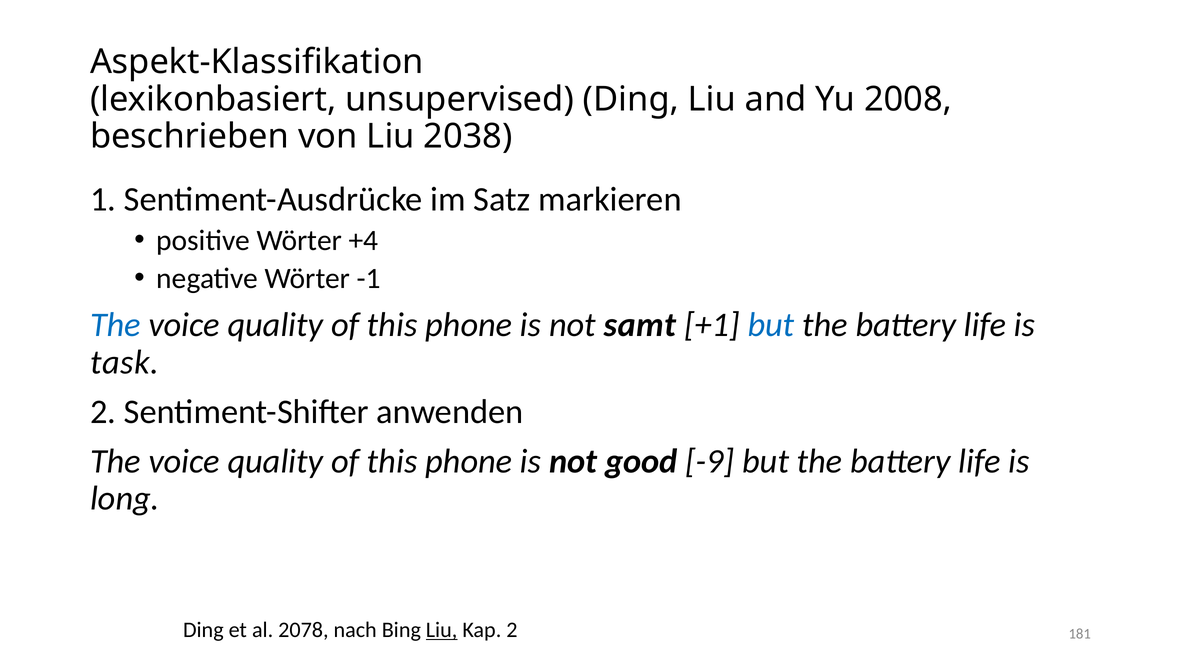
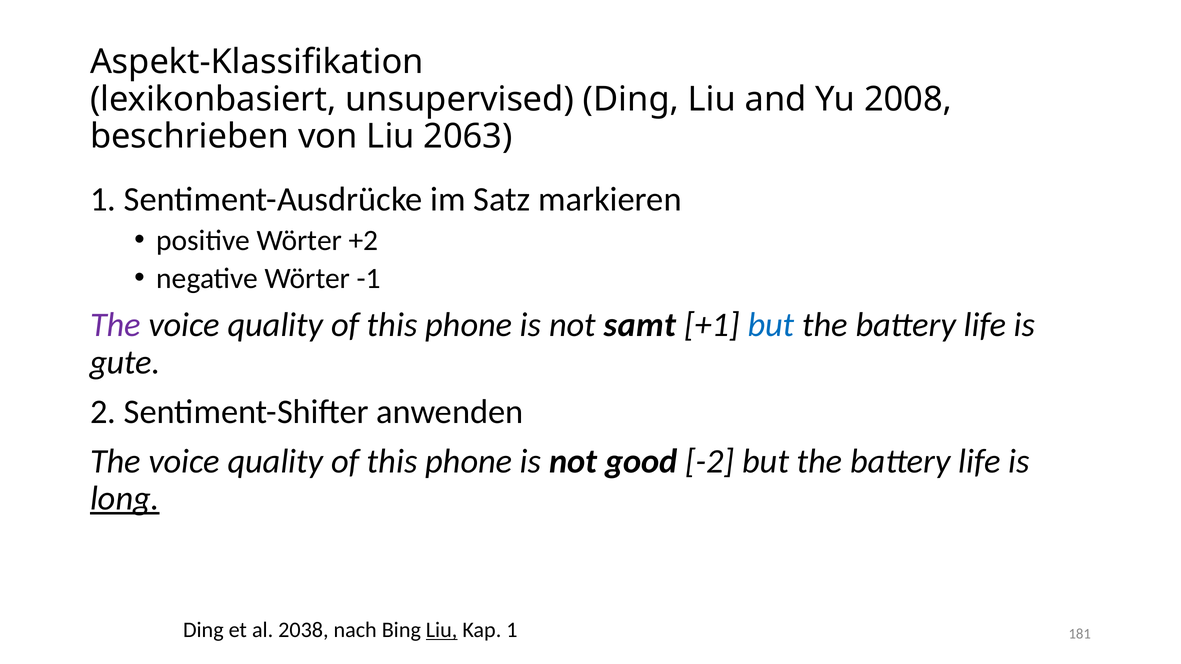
2038: 2038 -> 2063 (468, 137)
+4: +4 -> +2 (364, 240)
The colour: blue -> purple (115, 325)
task: task -> gute (125, 362)
-9: -9 -> -2 (710, 461)
long underline: none -> present (125, 499)
2078: 2078 -> 2038 (303, 630)
Kap 2: 2 -> 1 (512, 630)
